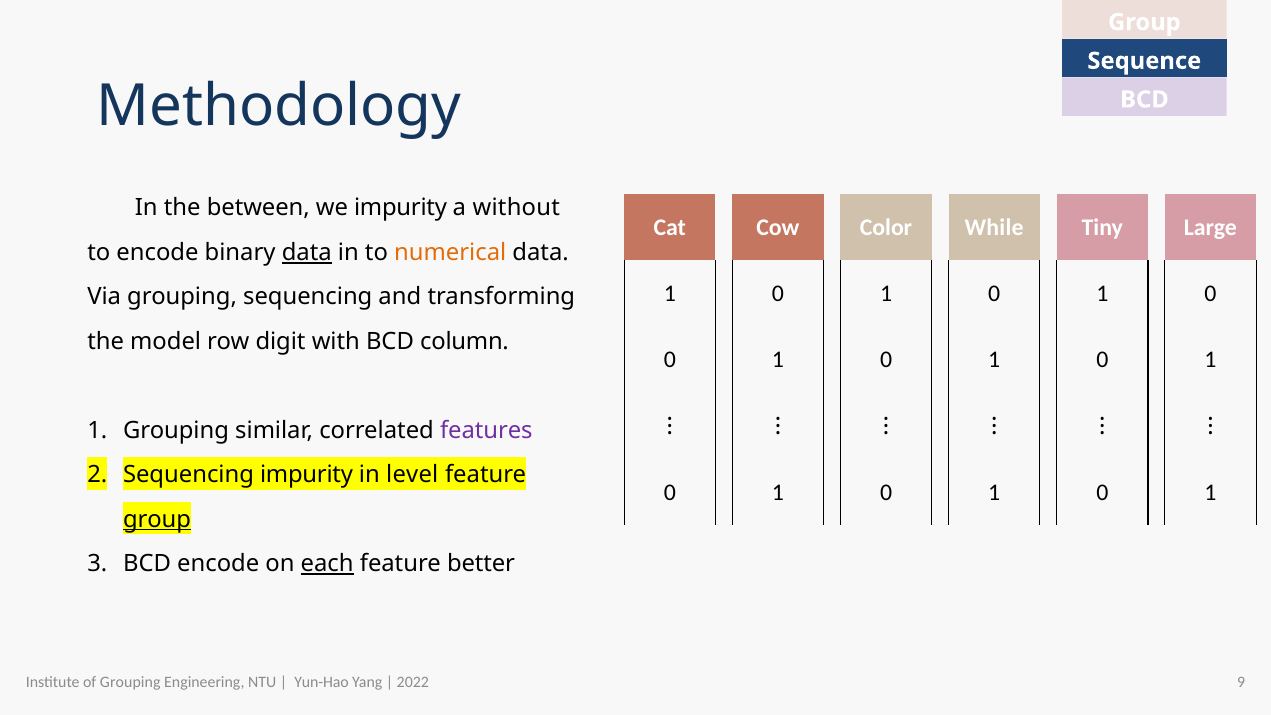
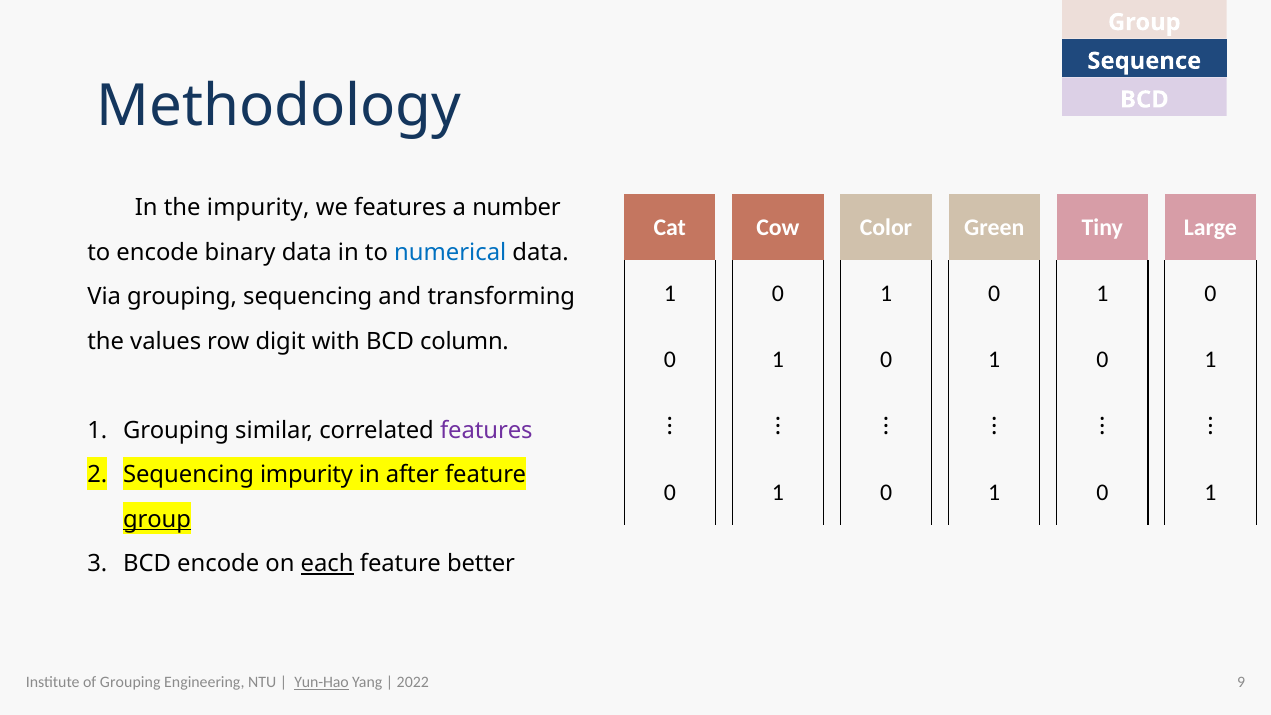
the between: between -> impurity (258, 208)
we impurity: impurity -> features (400, 208)
without: without -> number (517, 208)
While: While -> Green (994, 227)
data underline: present -> none (307, 253)
numerical colour: orange -> blue (450, 253)
model: model -> values (166, 341)
level: level -> after (412, 475)
Yun-Hao underline: none -> present (322, 683)
